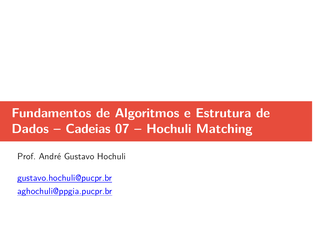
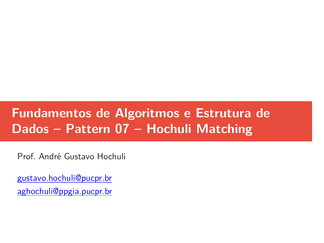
Cadeias: Cadeias -> Pattern (88, 129)
